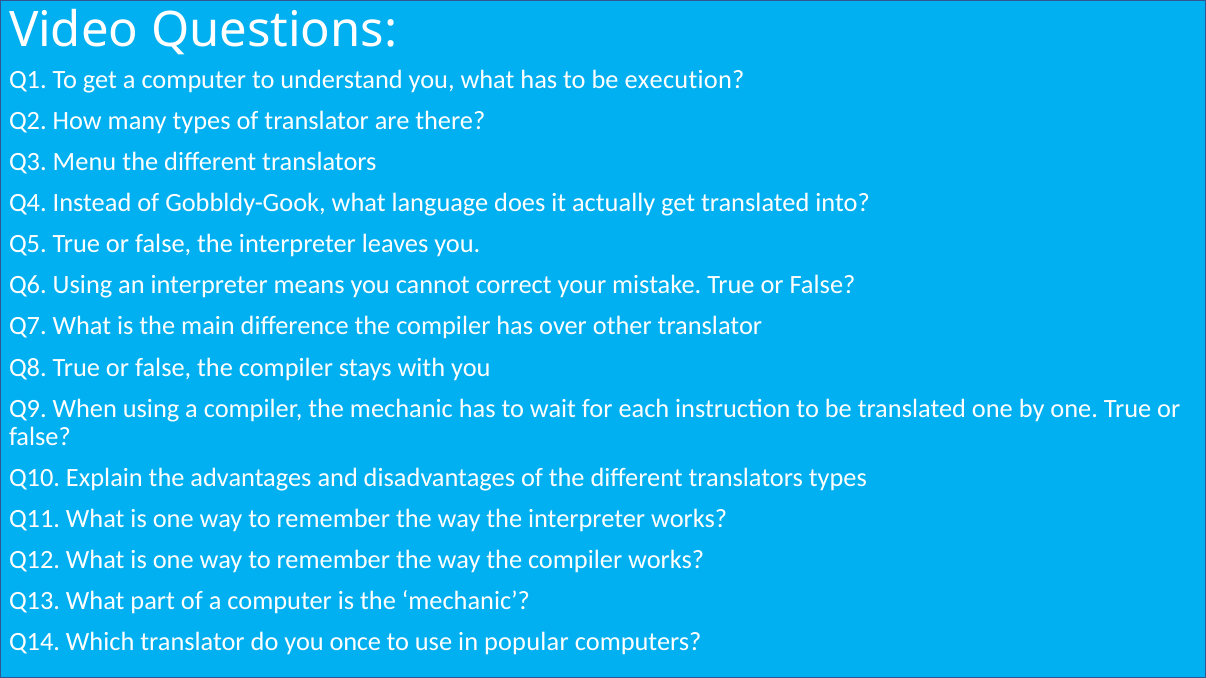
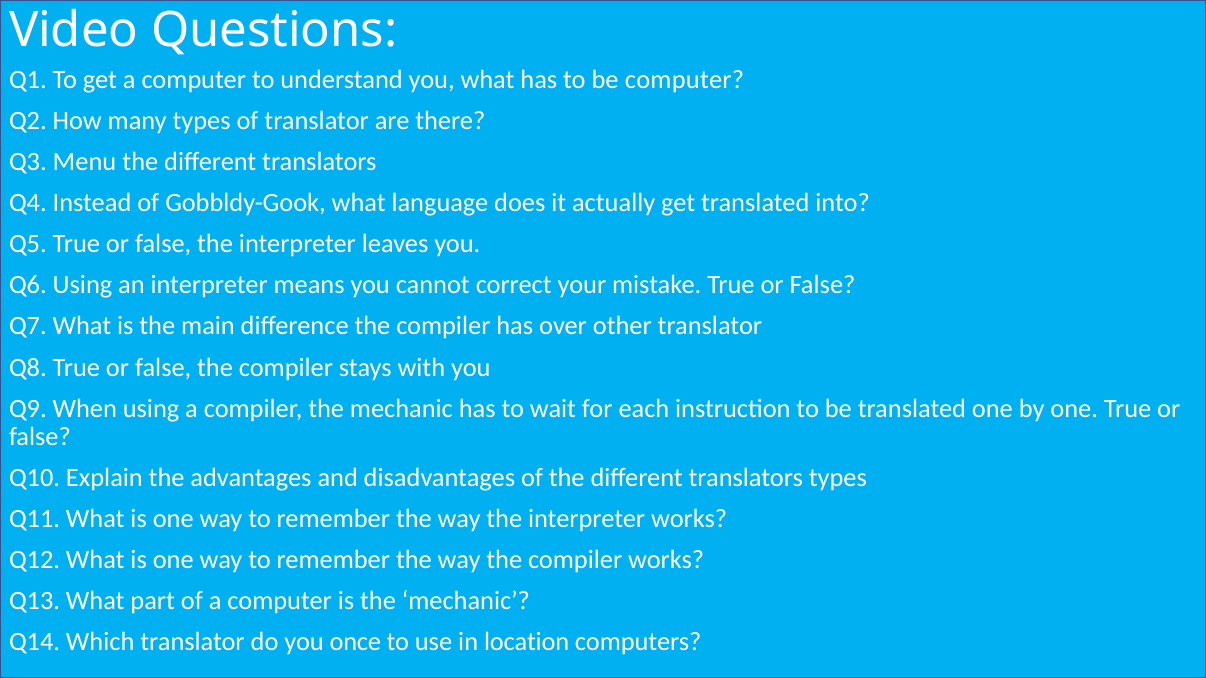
be execution: execution -> computer (685, 80)
popular: popular -> location (527, 642)
